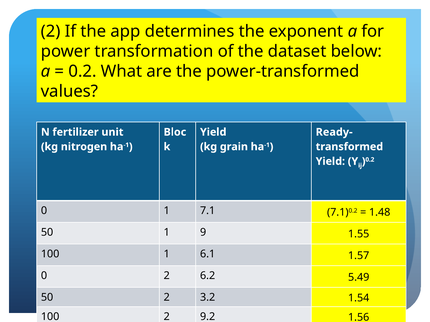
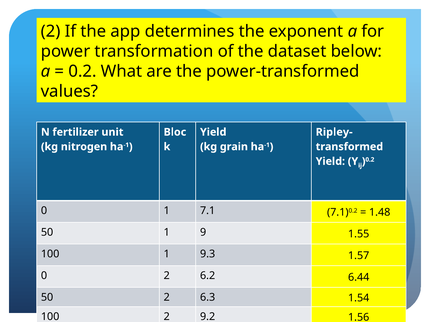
Ready-: Ready- -> Ripley- (334, 132)
6.1: 6.1 -> 9.3 (208, 254)
5.49: 5.49 -> 6.44 (359, 278)
3.2: 3.2 -> 6.3 (208, 298)
